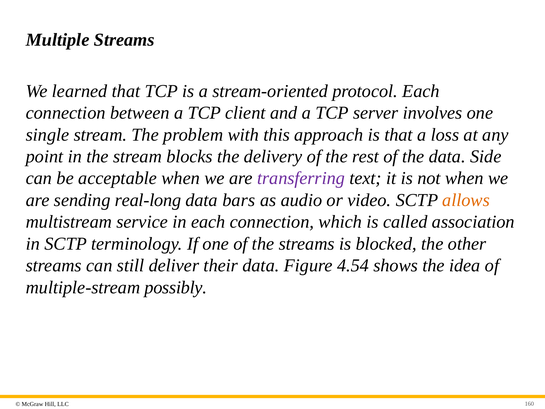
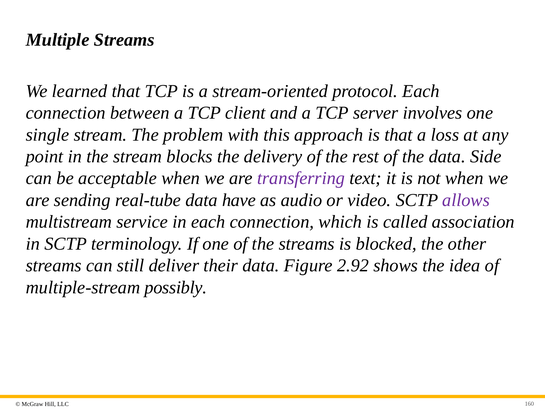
real-long: real-long -> real-tube (148, 200)
bars: bars -> have (239, 200)
allows colour: orange -> purple (466, 200)
4.54: 4.54 -> 2.92 (353, 265)
